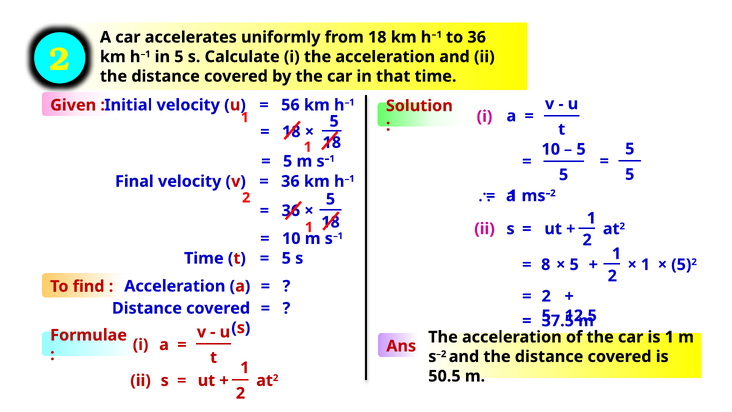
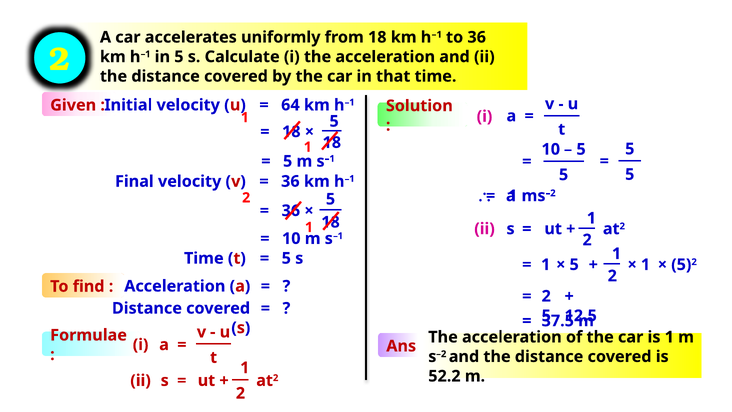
56: 56 -> 64 (290, 105)
8: 8 -> 1 (546, 264)
50.5: 50.5 -> 52.2 (444, 376)
